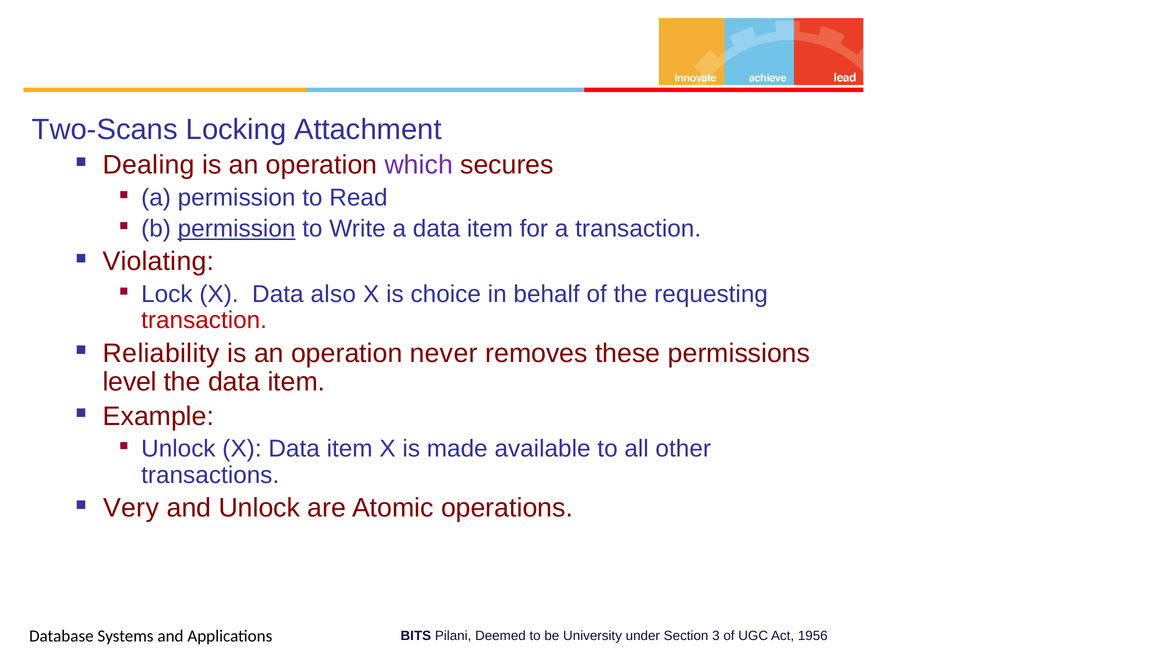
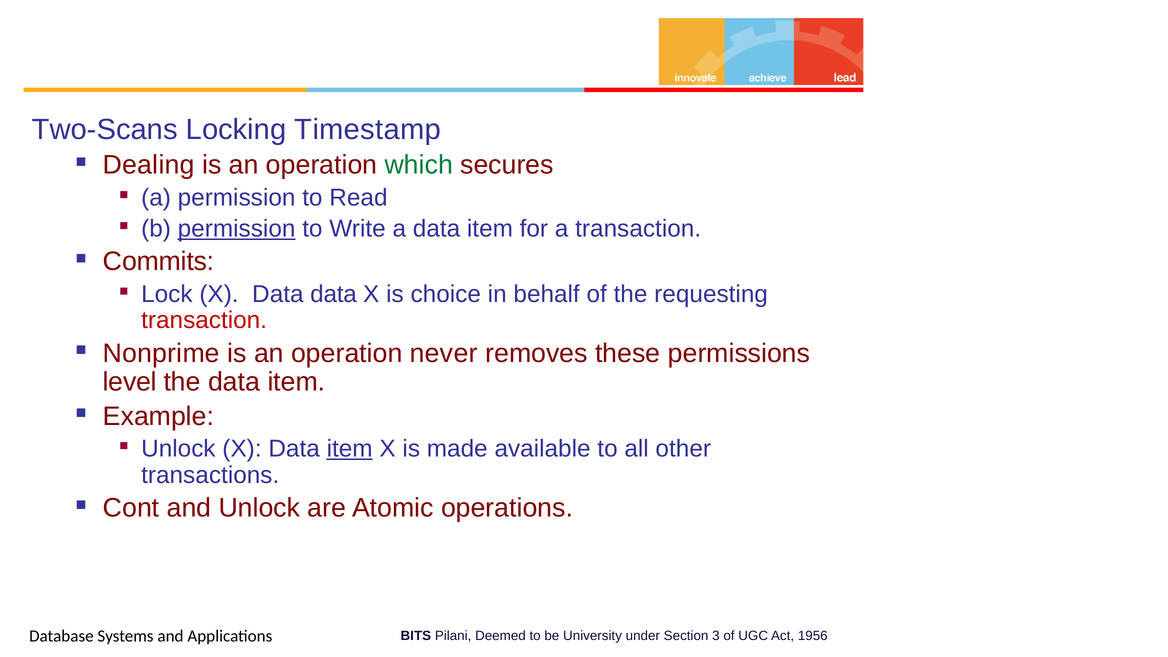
Attachment: Attachment -> Timestamp (368, 129)
which colour: purple -> green (419, 165)
Violating: Violating -> Commits (159, 262)
Data also: also -> data (334, 294)
Reliability: Reliability -> Nonprime (161, 353)
item underline: none -> present (350, 449)
Very: Very -> Cont (131, 508)
